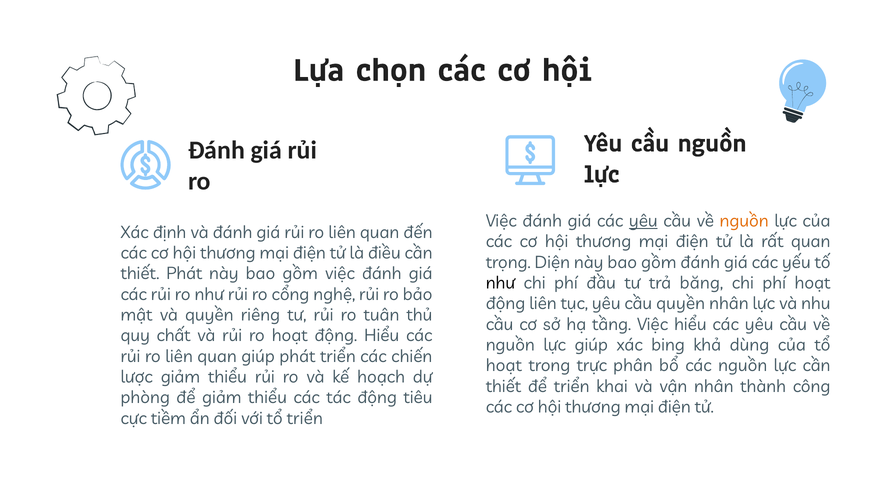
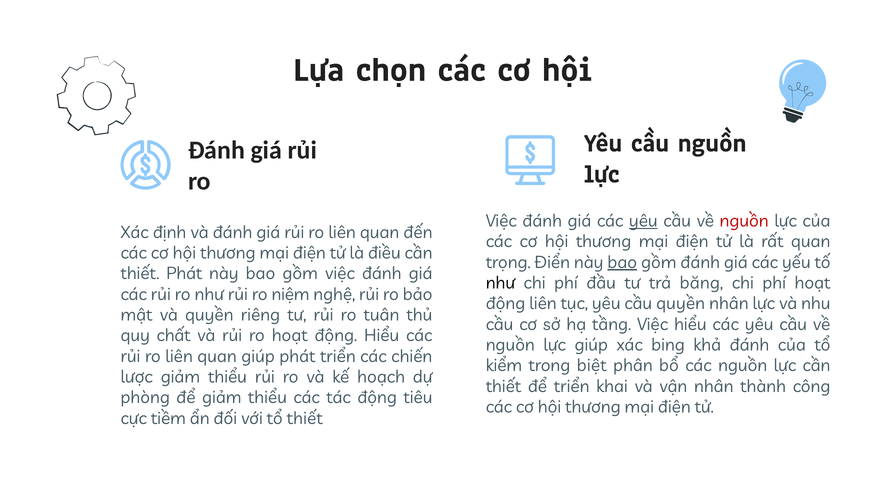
nguồn colour: orange -> red (744, 221)
Diện: Diện -> Điển (552, 262)
bao underline: none -> present (622, 262)
cổng: cổng -> niệm (290, 294)
khả dùng: dùng -> đánh (750, 345)
hoạt: hoạt -> kiểm (504, 366)
trực: trực -> biệt (592, 366)
tổ triển: triển -> thiết (305, 418)
